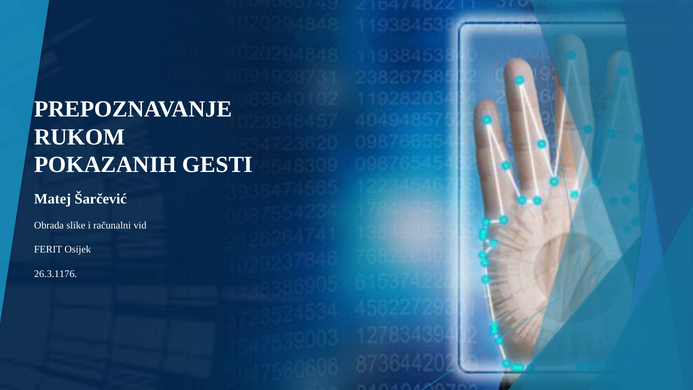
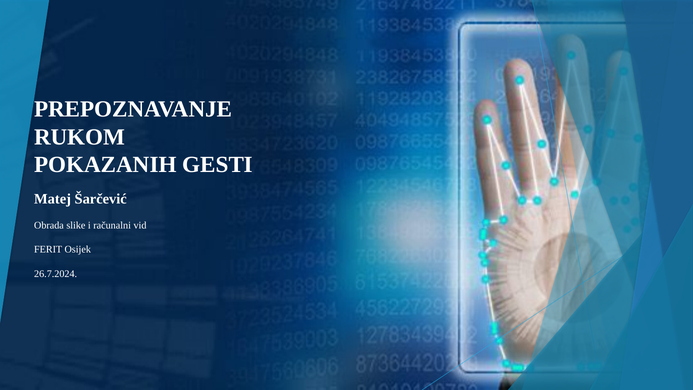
26.3.1176: 26.3.1176 -> 26.7.2024 (56, 274)
